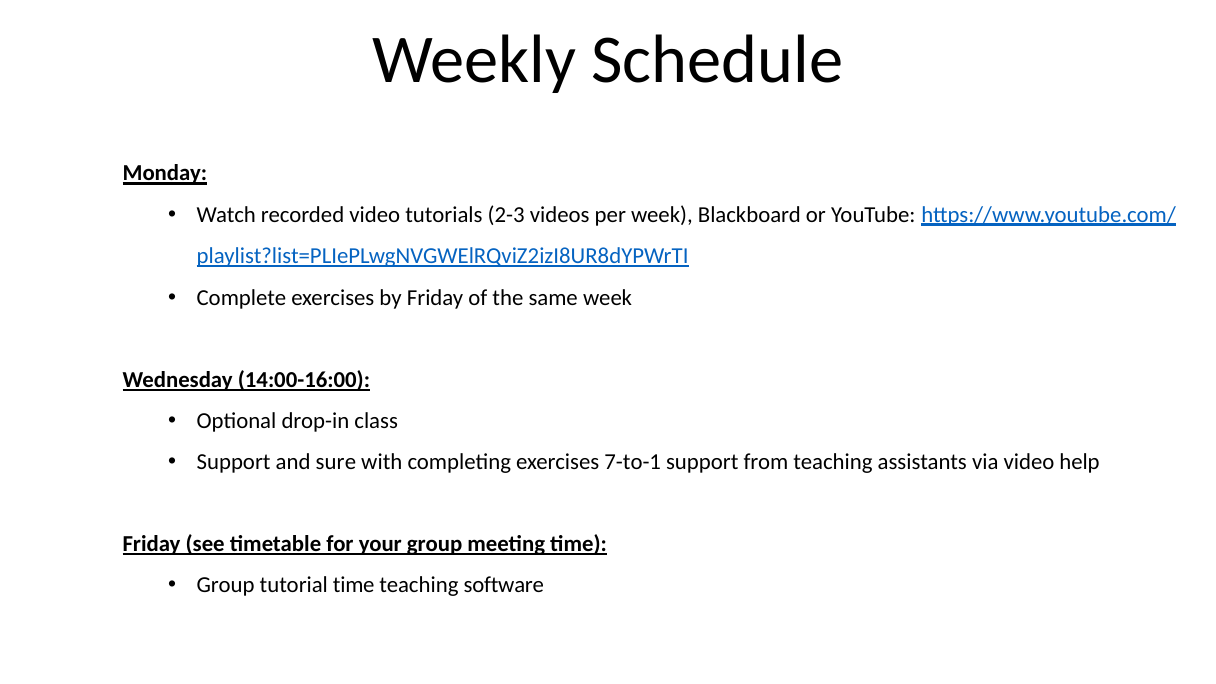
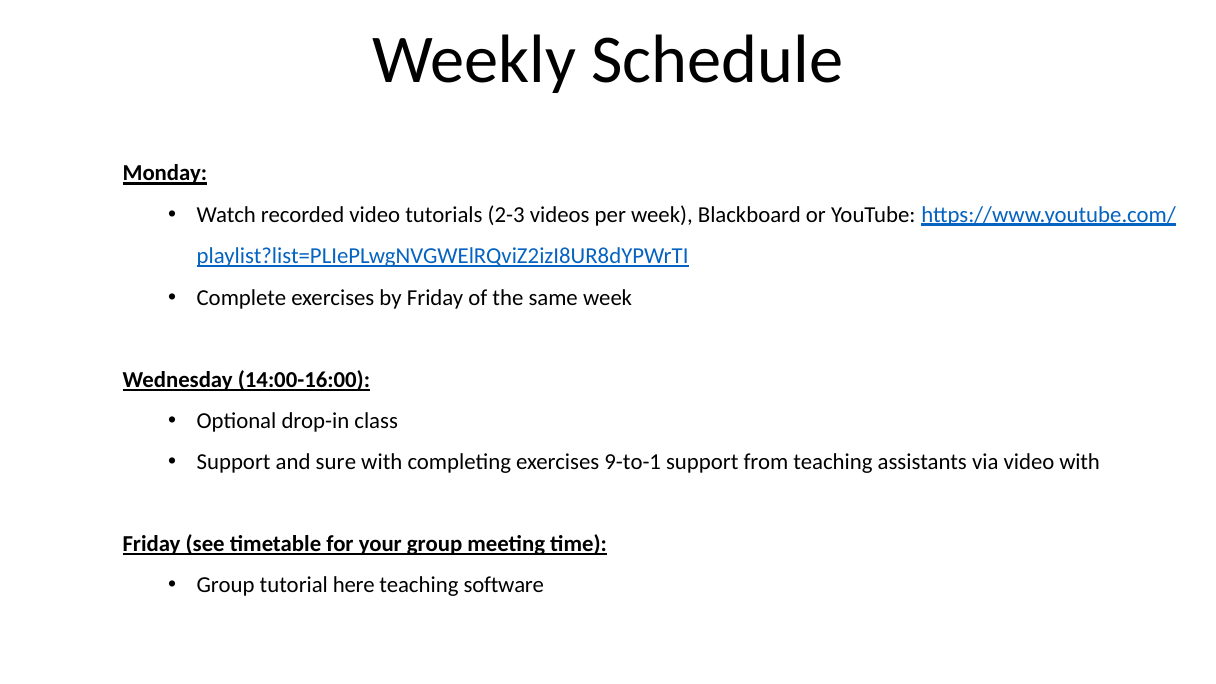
7-to-1: 7-to-1 -> 9-to-1 (633, 462)
video help: help -> with (1080, 462)
tutorial time: time -> here (354, 585)
